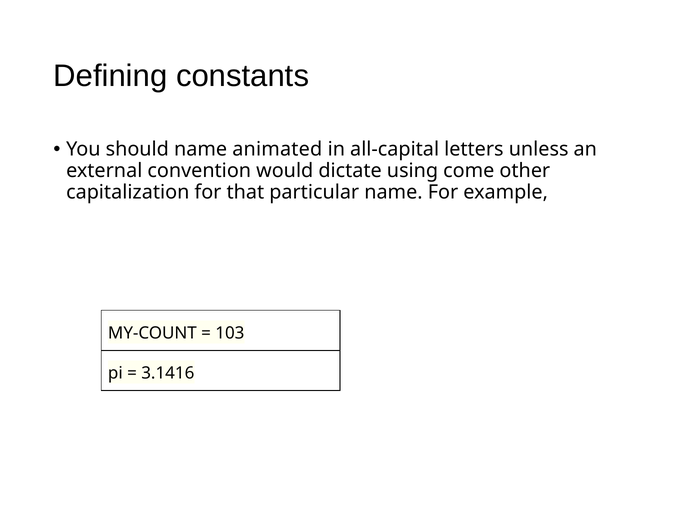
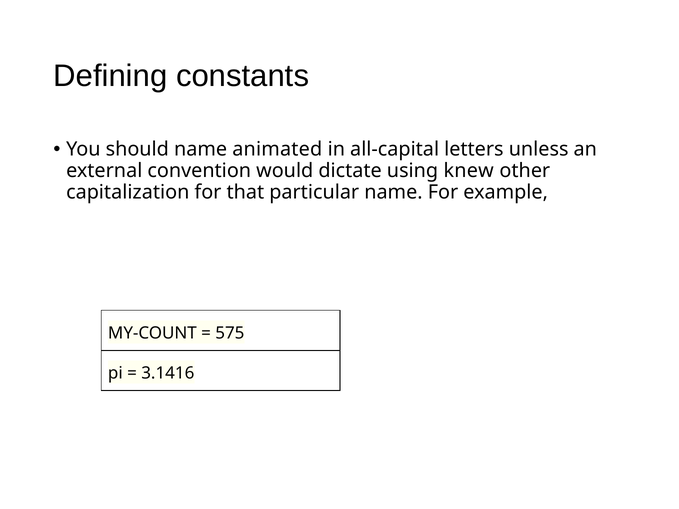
come: come -> knew (469, 171)
103: 103 -> 575 (230, 333)
